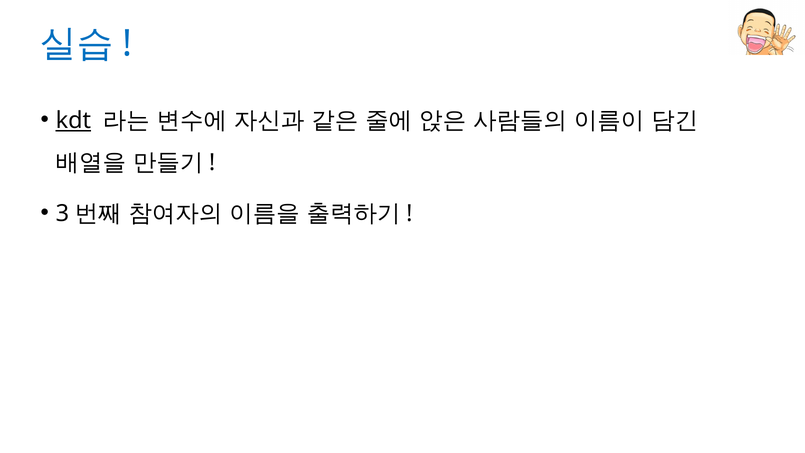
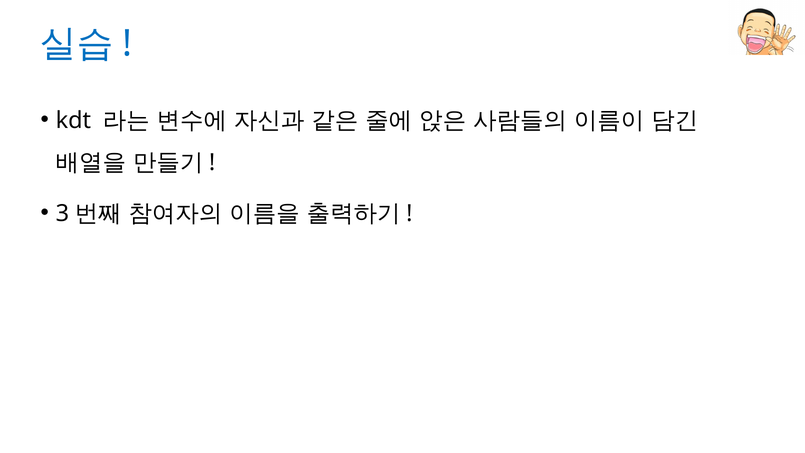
kdt underline: present -> none (73, 120)
